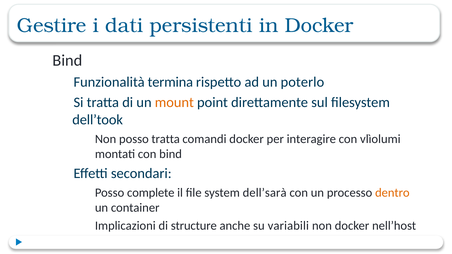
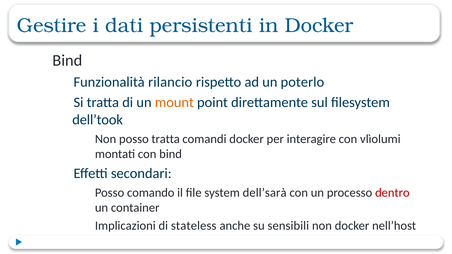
termina: termina -> rilancio (170, 82)
complete: complete -> comando (151, 193)
dentro colour: orange -> red (392, 193)
structure: structure -> stateless (194, 226)
variabili: variabili -> sensibili (288, 226)
